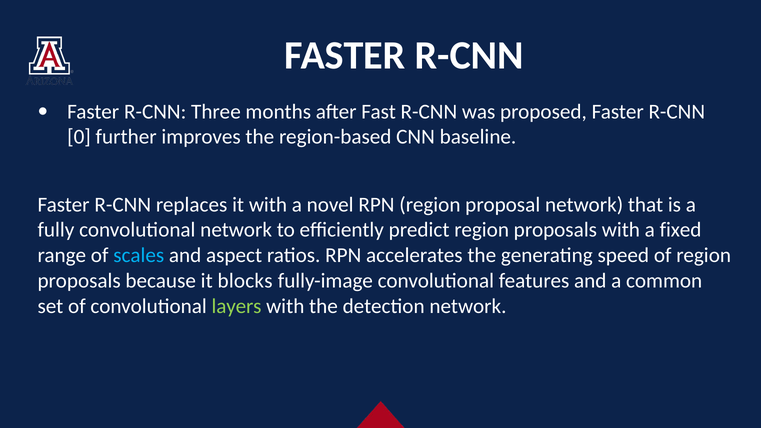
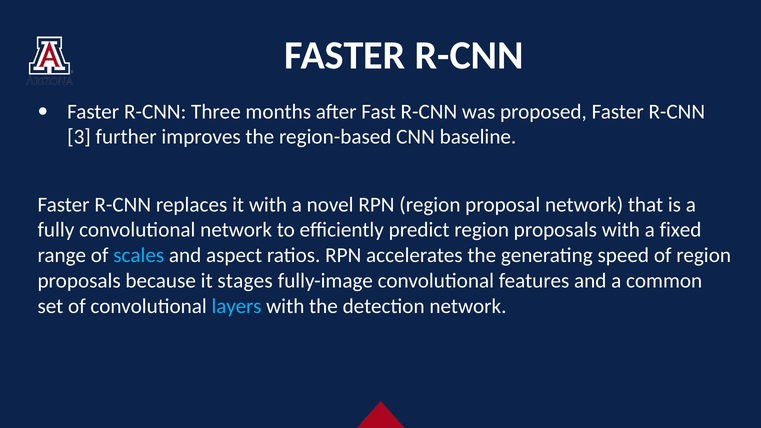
0: 0 -> 3 (79, 137)
blocks: blocks -> stages (245, 281)
layers colour: light green -> light blue (237, 306)
